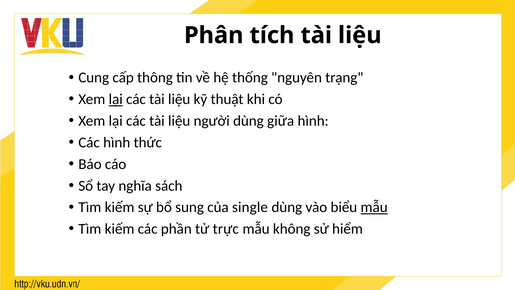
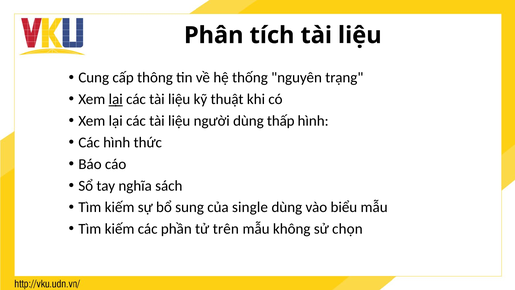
giữa: giữa -> thấp (281, 121)
mẫu underline: present -> none (374, 207)
trực: trực -> trên (226, 229)
hiểm: hiểm -> chọn (347, 229)
